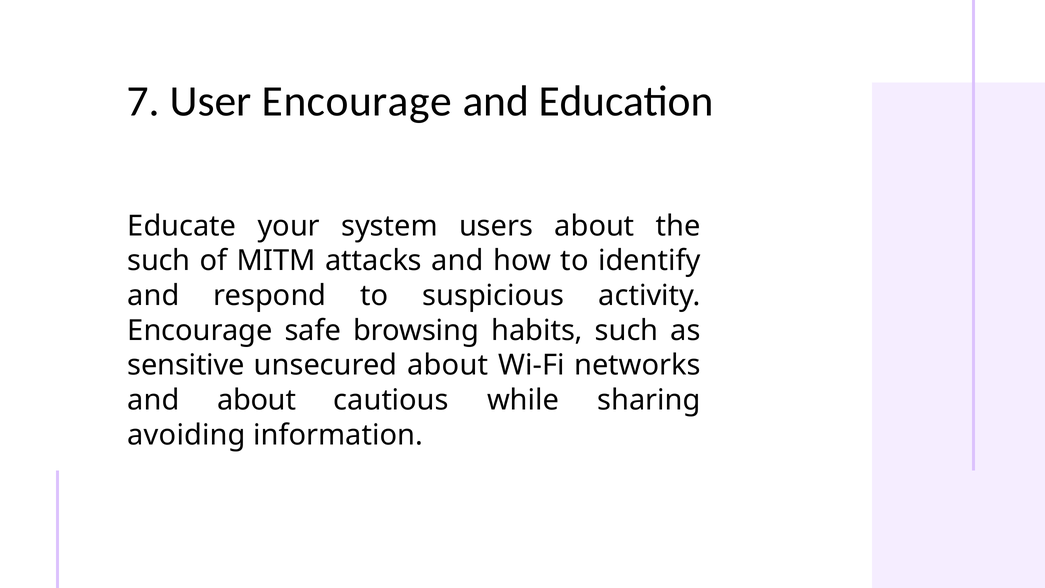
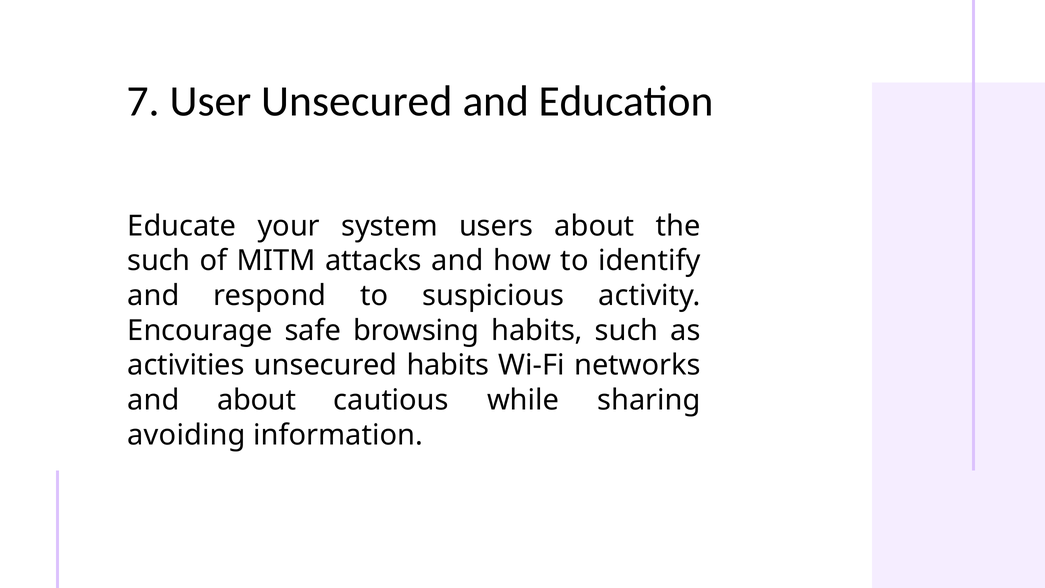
User Encourage: Encourage -> Unsecured (357, 102)
sensitive: sensitive -> activities (186, 365)
unsecured about: about -> habits (448, 365)
